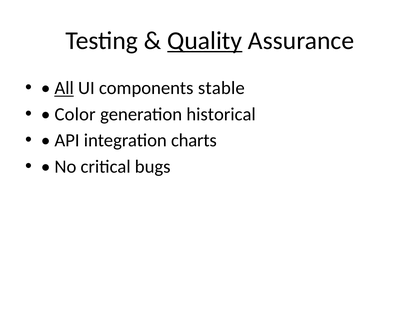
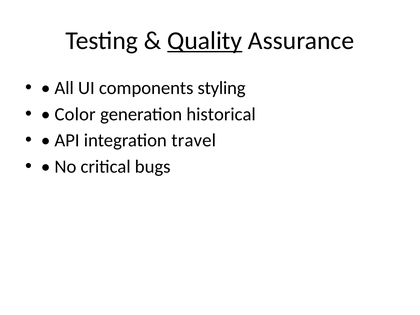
All underline: present -> none (64, 88)
stable: stable -> styling (222, 88)
charts: charts -> travel (194, 140)
